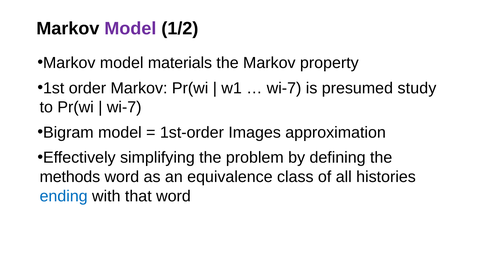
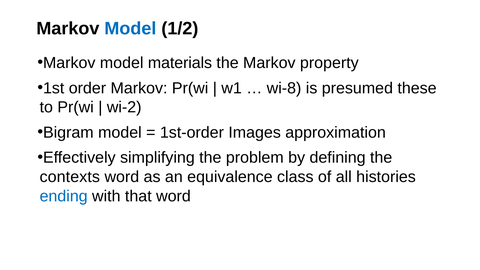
Model colour: purple -> blue (130, 28)
wi-7: wi-7 -> wi-8 (284, 88)
study: study -> these (417, 88)
wi-7: wi-7 -> wi-2 (124, 107)
methods: methods -> contexts (70, 177)
